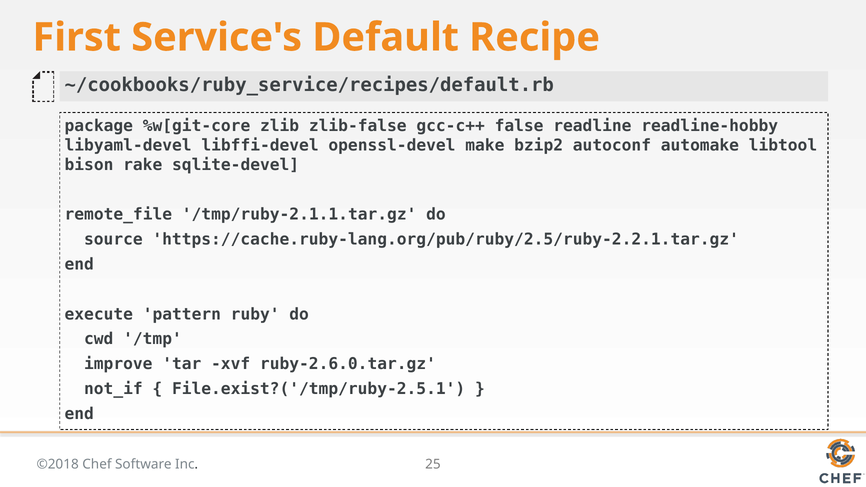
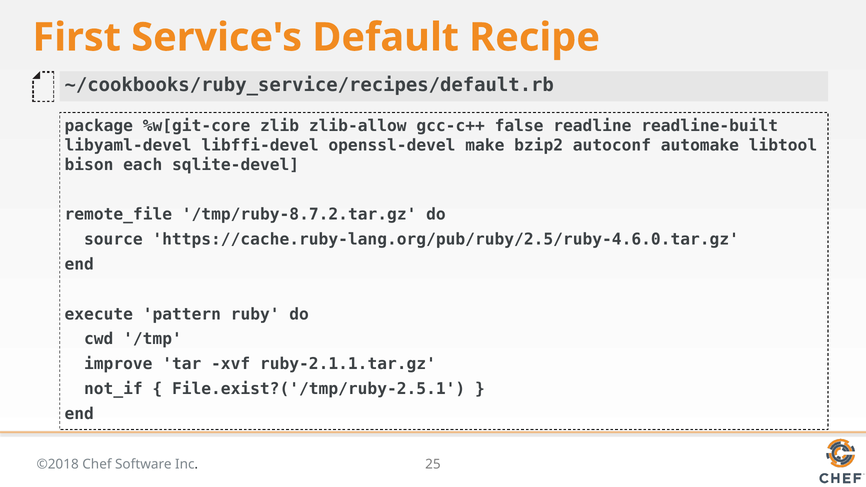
zlib-false: zlib-false -> zlib-allow (358, 126)
readline-hobby: readline-hobby -> readline-built (710, 126)
rake: rake -> each (143, 165)
/tmp/ruby-2.1.1.tar.gz: /tmp/ruby-2.1.1.tar.gz -> /tmp/ruby-8.7.2.tar.gz (299, 215)
https://cache.ruby-lang.org/pub/ruby/2.5/ruby-2.2.1.tar.gz: https://cache.ruby-lang.org/pub/ruby/2.5/ruby-2.2.1.tar.gz -> https://cache.ruby-lang.org/pub/ruby/2.5/ruby-4.6.0.tar.gz (446, 240)
ruby-2.6.0.tar.gz: ruby-2.6.0.tar.gz -> ruby-2.1.1.tar.gz (348, 364)
